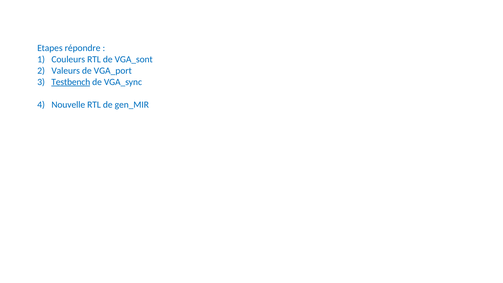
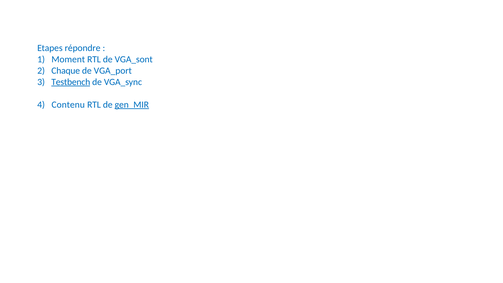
Couleurs: Couleurs -> Moment (68, 59)
Valeurs: Valeurs -> Chaque (66, 71)
Nouvelle: Nouvelle -> Contenu (68, 105)
gen_MIR underline: none -> present (132, 105)
